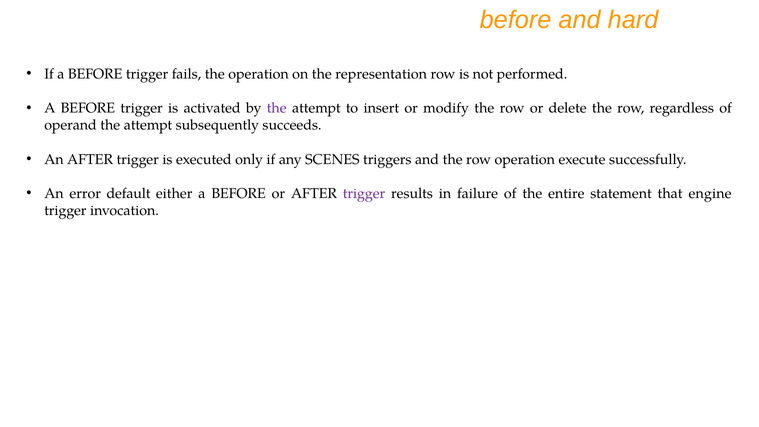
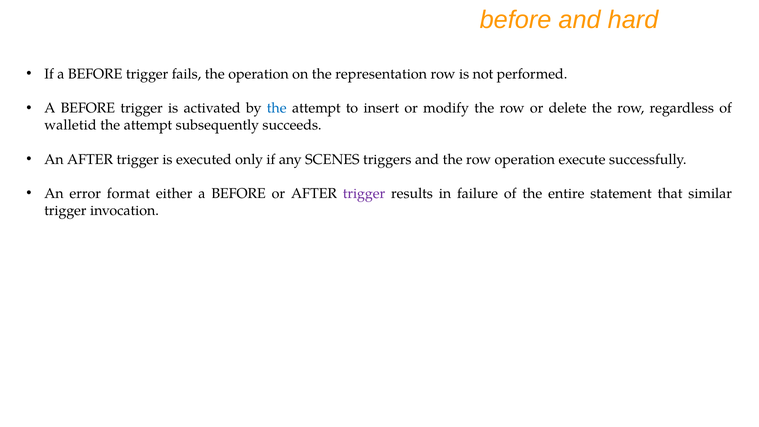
the colour: purple -> blue (277, 108)
operand: operand -> walletid (70, 125)
default: default -> format (128, 194)
engine: engine -> similar (710, 194)
